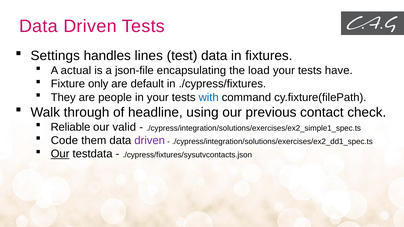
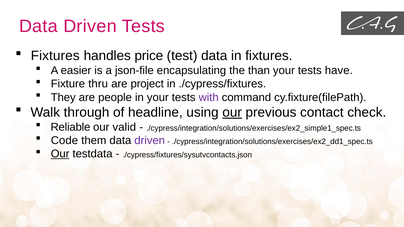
Settings: Settings -> Fixtures (55, 56)
lines: lines -> price (149, 56)
actual: actual -> easier (76, 71)
load: load -> than (259, 71)
only: only -> thru (98, 84)
default: default -> project (147, 84)
with colour: blue -> purple (209, 97)
our underline: none -> present (232, 112)
